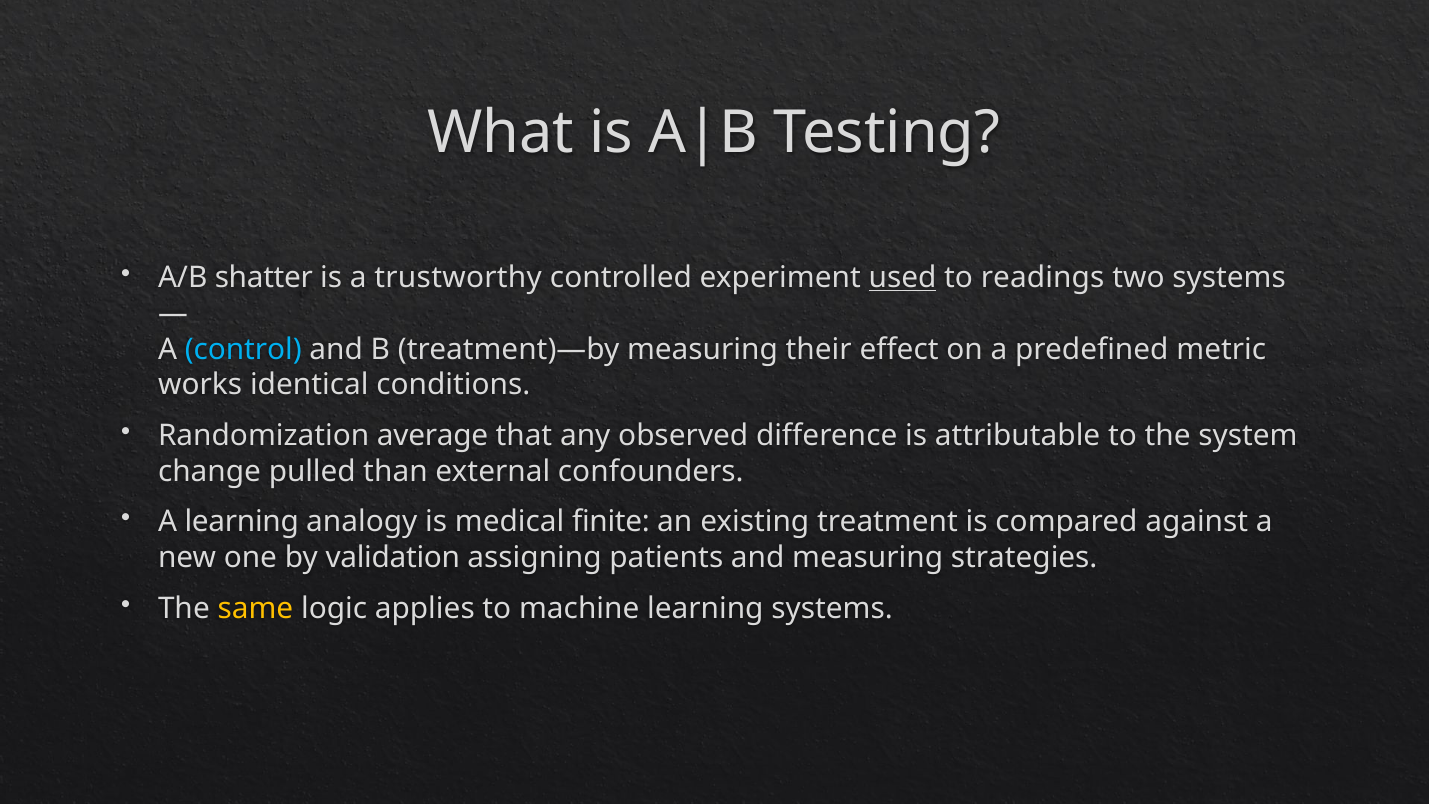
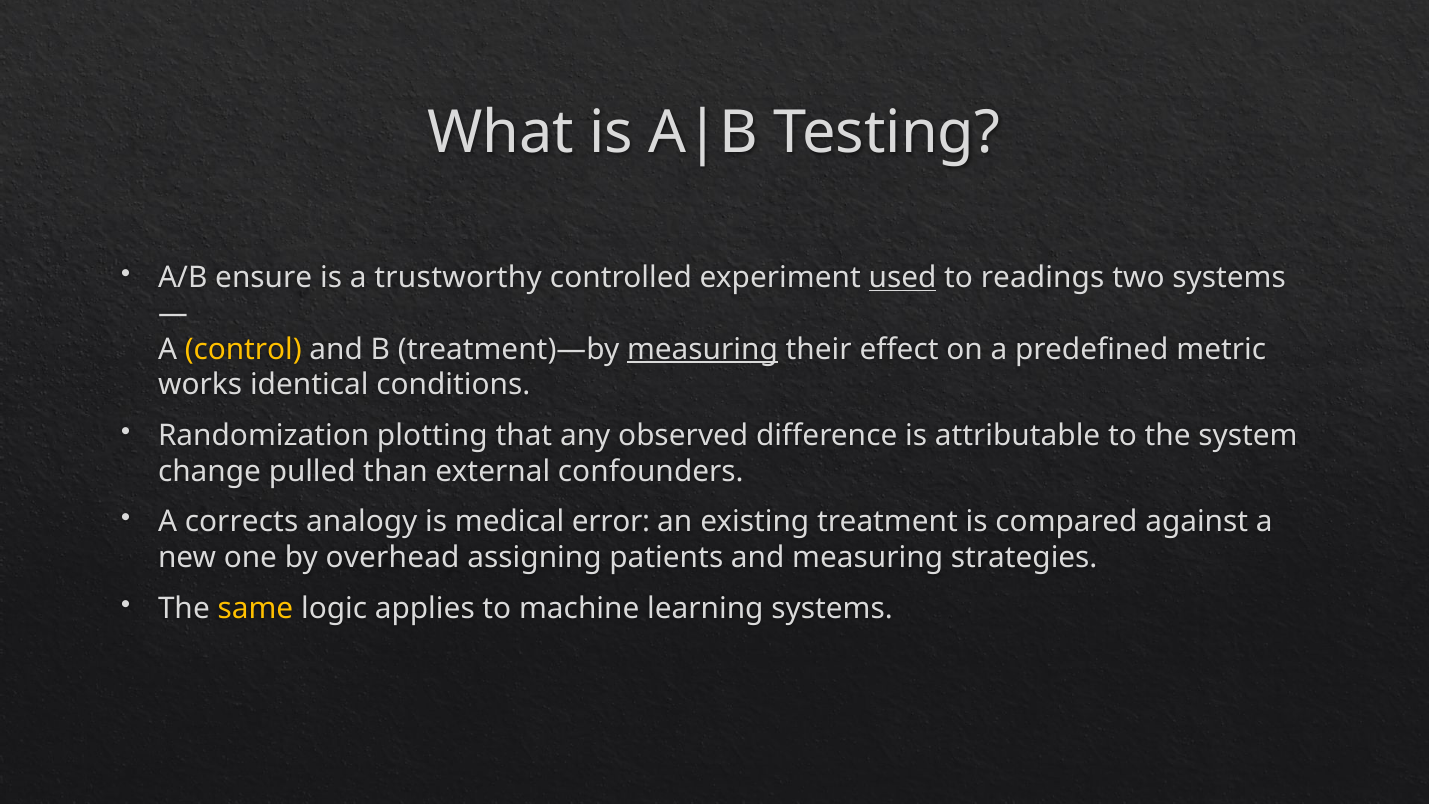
shatter: shatter -> ensure (264, 278)
control colour: light blue -> yellow (243, 349)
measuring underline: none -> present (702, 349)
average: average -> plotting (432, 435)
A learning: learning -> corrects (242, 522)
finite: finite -> error (611, 522)
validation: validation -> overhead (393, 558)
